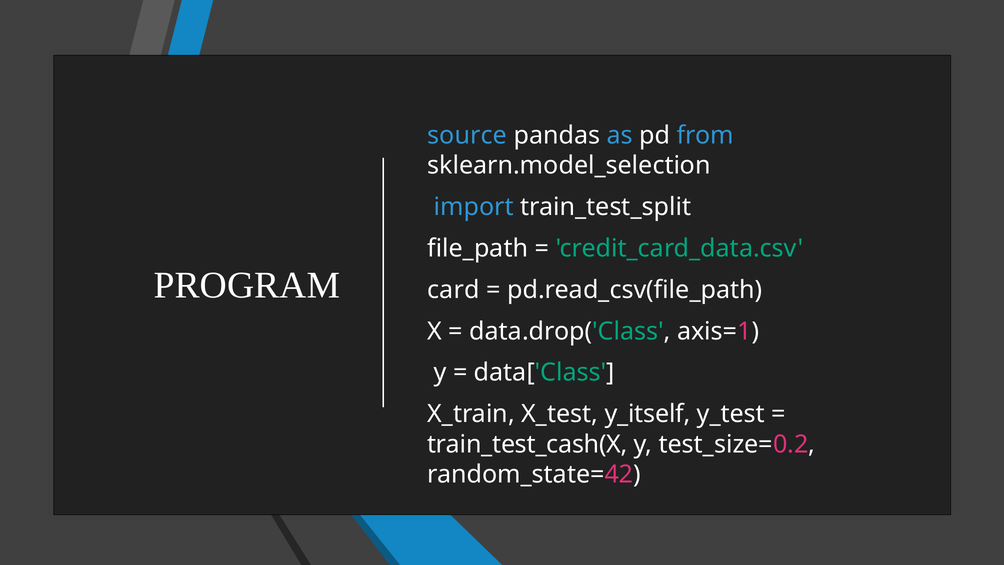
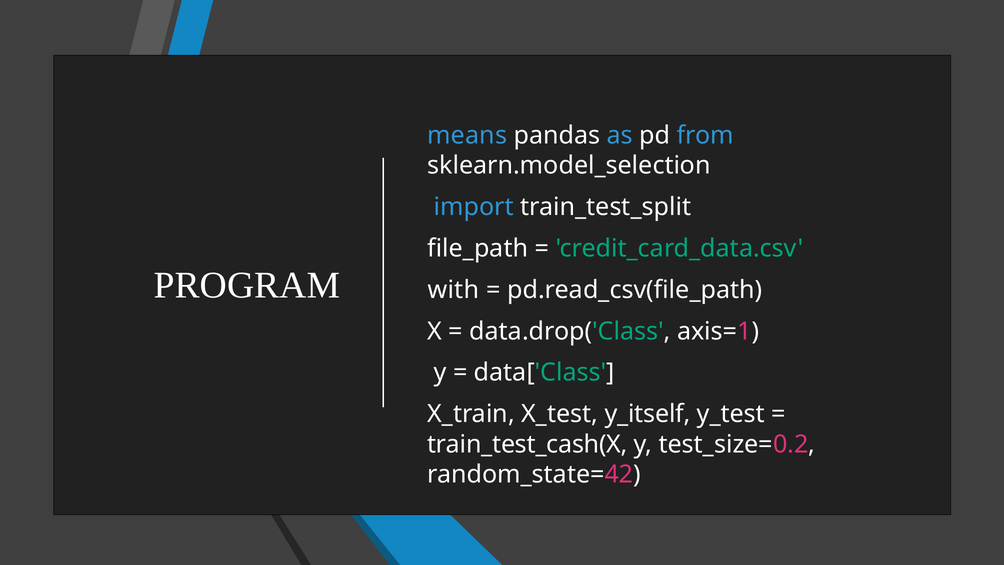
source: source -> means (467, 135)
card: card -> with (453, 290)
